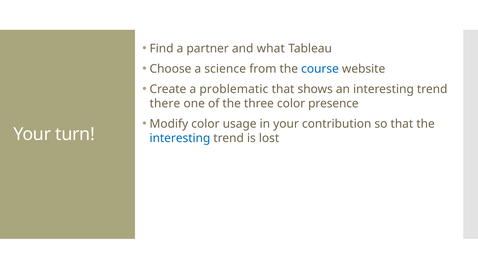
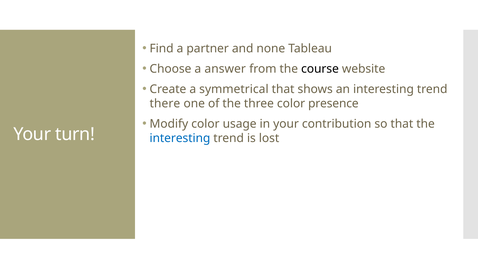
what: what -> none (271, 48)
science: science -> answer (225, 69)
course colour: blue -> black (320, 69)
problematic: problematic -> symmetrical (234, 89)
